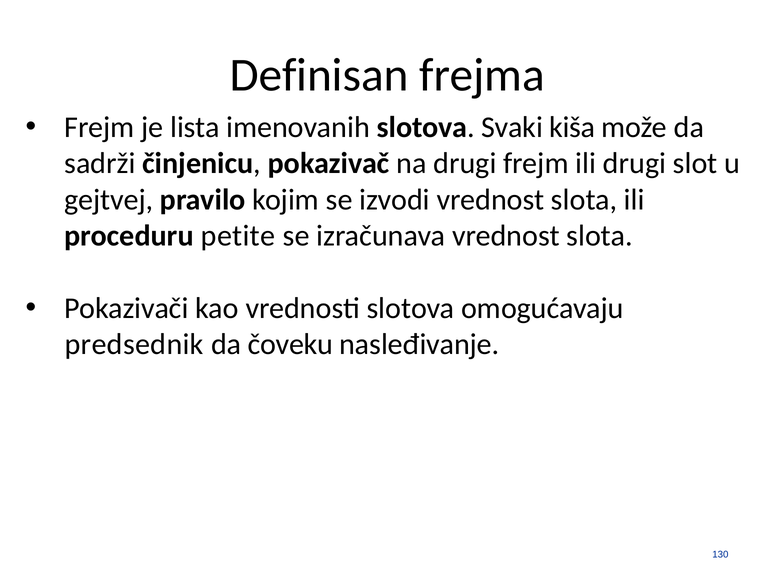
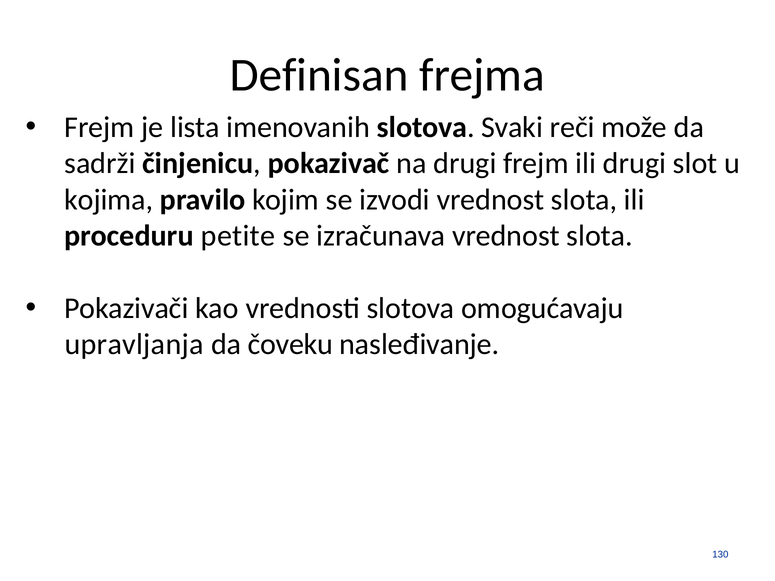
kiša: kiša -> reči (572, 127)
gejtvej: gejtvej -> kojima (109, 200)
predsednik: predsednik -> upravljanja (134, 345)
